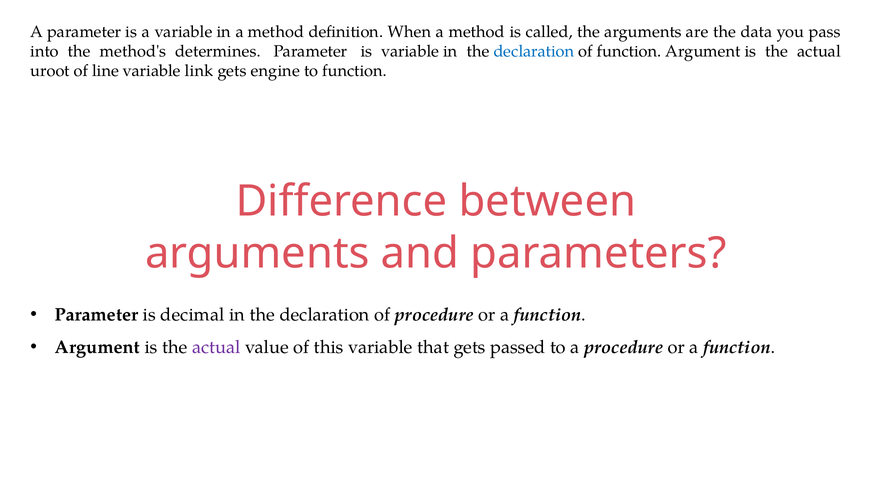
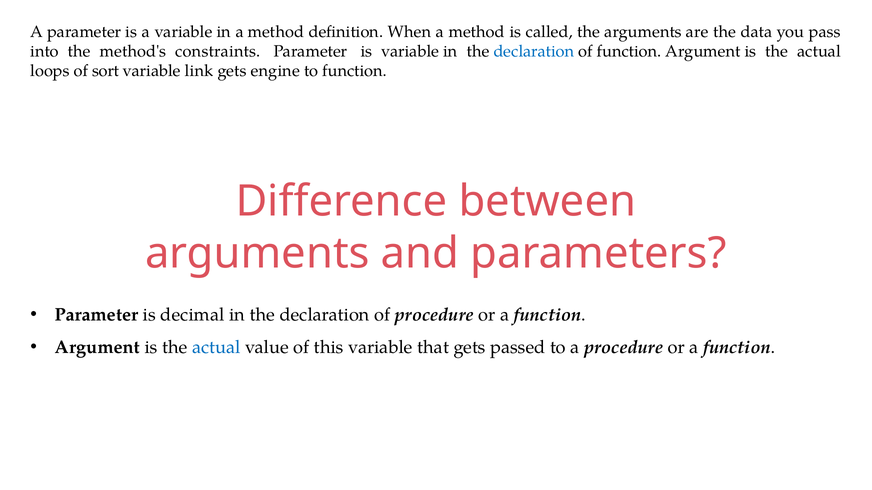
determines: determines -> constraints (218, 51)
uroot: uroot -> loops (50, 71)
line: line -> sort (106, 71)
actual colour: purple -> blue (216, 348)
